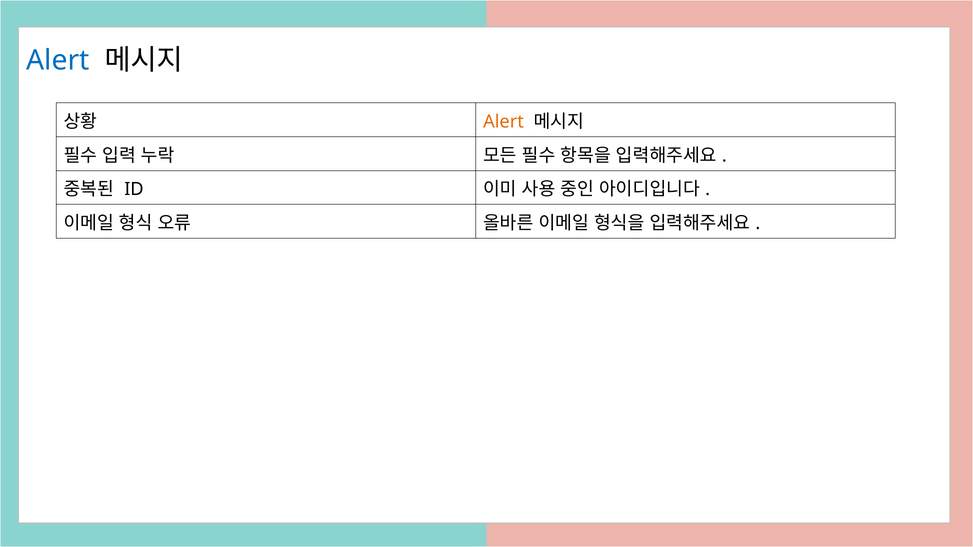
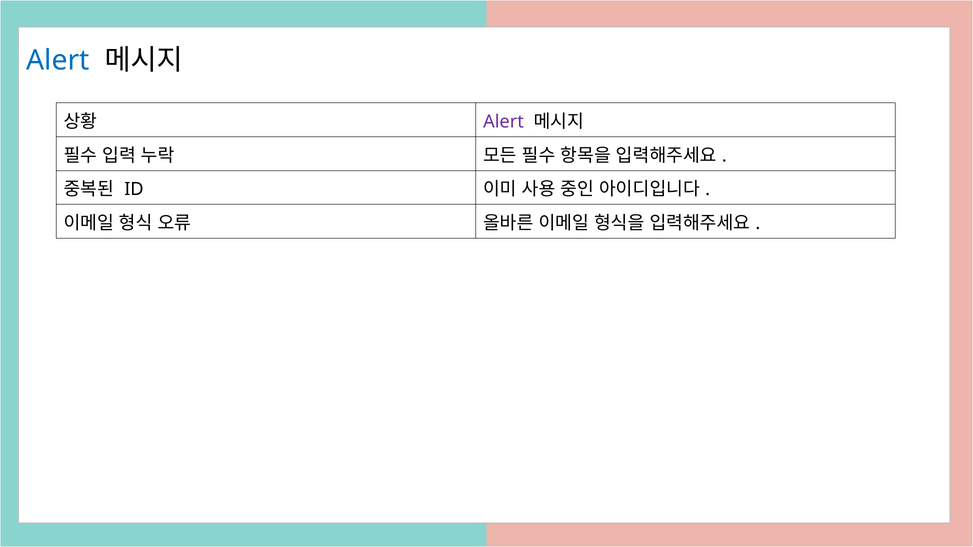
Alert colour: orange -> purple (504, 122)
